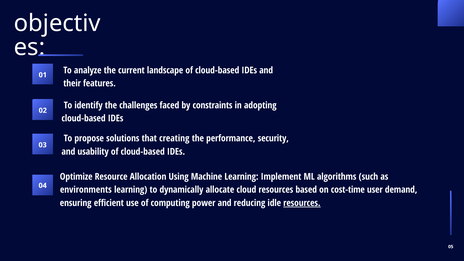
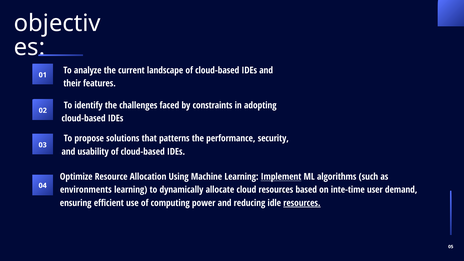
creating: creating -> patterns (174, 139)
Implement underline: none -> present (281, 177)
cost-time: cost-time -> inte-time (348, 190)
